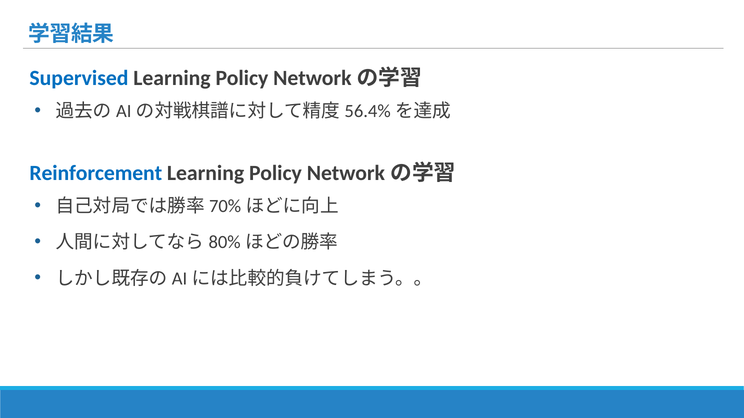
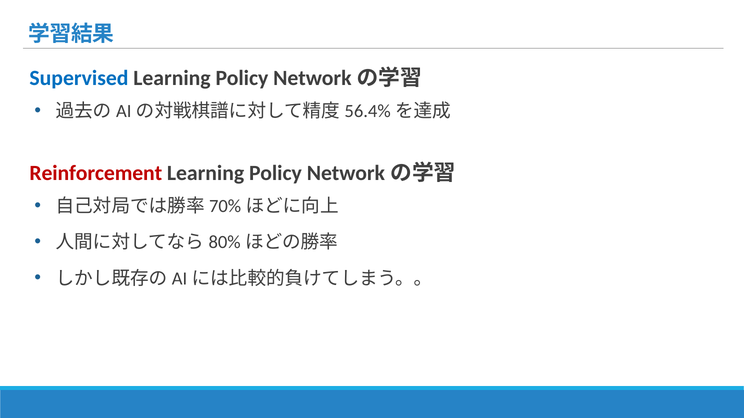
Reinforcement colour: blue -> red (96, 173)
